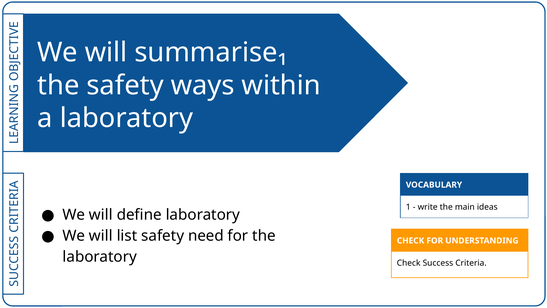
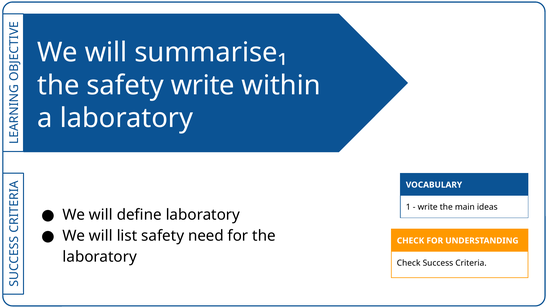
safety ways: ways -> write (203, 85)
